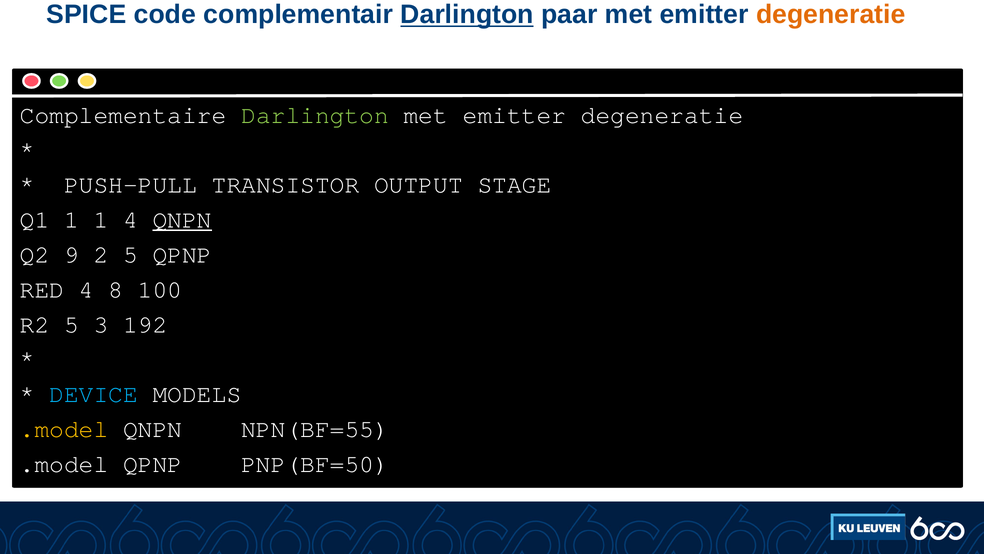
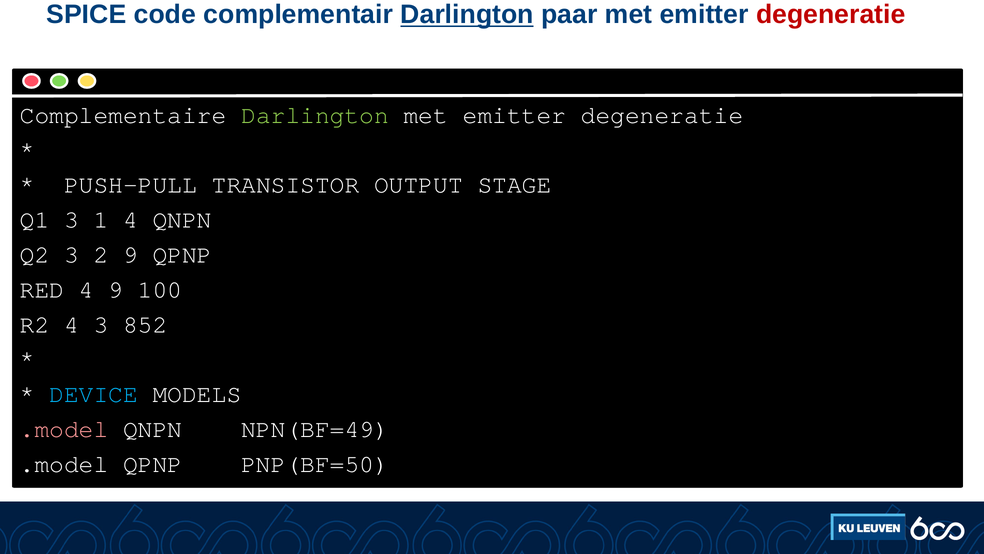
degeneratie colour: orange -> red (831, 15)
Q1 1: 1 -> 3 (71, 220)
QNPN underline: present -> none (182, 220)
Q2 9: 9 -> 3 (71, 254)
2 5: 5 -> 9 (131, 254)
4 8: 8 -> 9 (116, 289)
R2 5: 5 -> 4 (71, 324)
192: 192 -> 852 (145, 324)
.model colour: yellow -> pink (64, 429)
NPN(BF=55: NPN(BF=55 -> NPN(BF=49 (315, 429)
